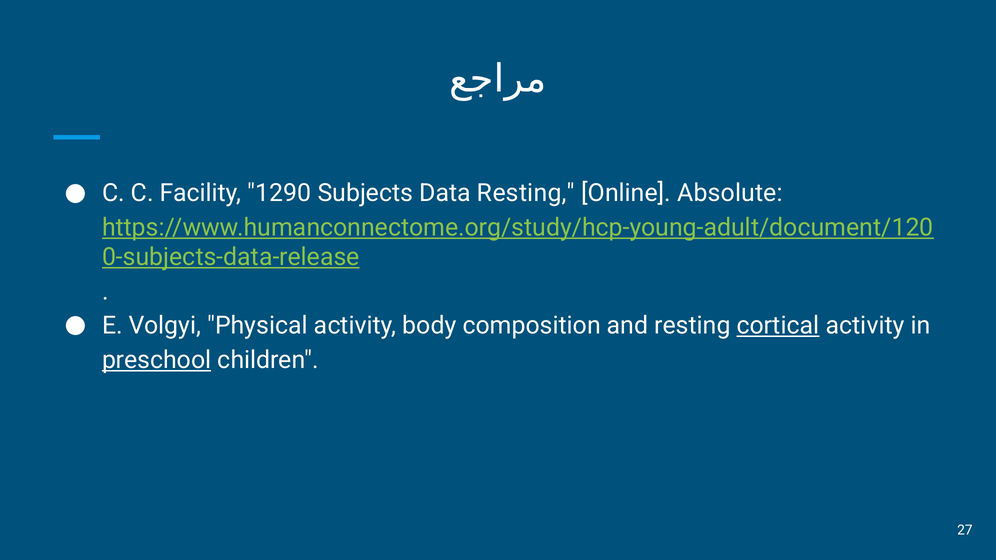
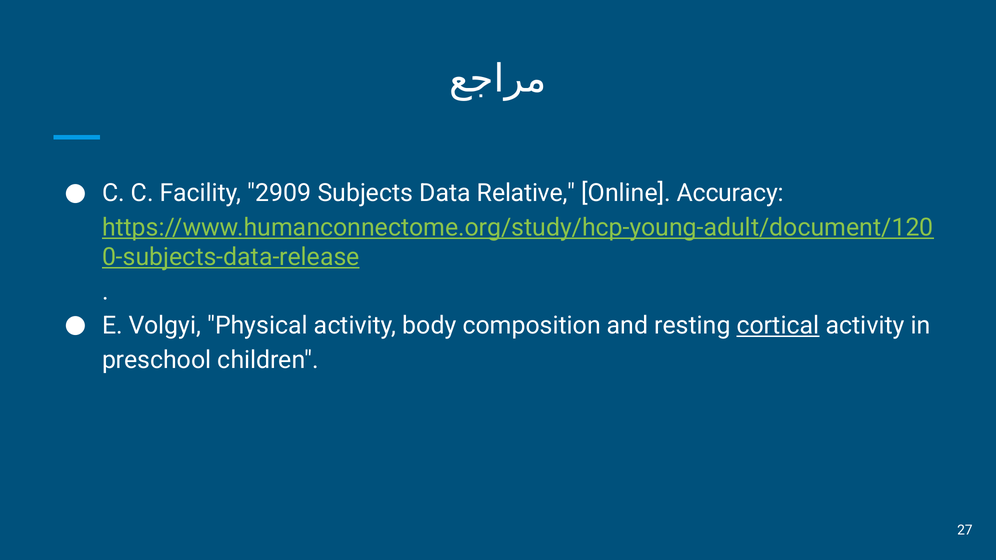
1290: 1290 -> 2909 (279, 193)
Data Resting: Resting -> Relative (526, 193)
Absolute: Absolute -> Accuracy (730, 193)
preschool underline: present -> none (157, 360)
